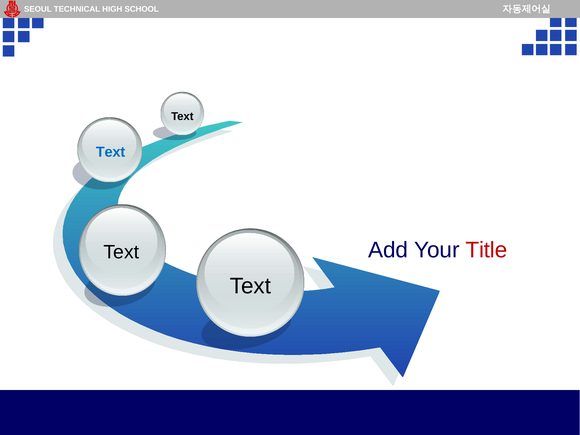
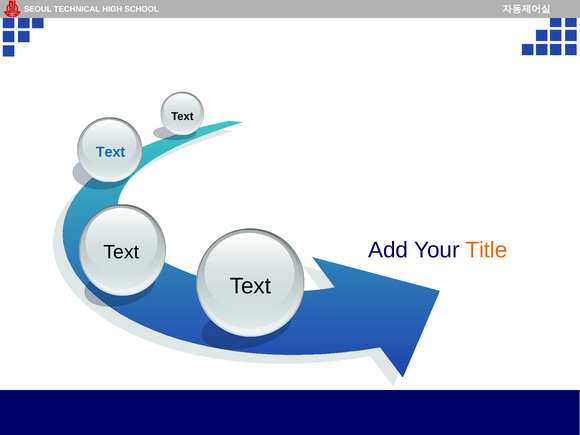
Title colour: red -> orange (486, 250)
